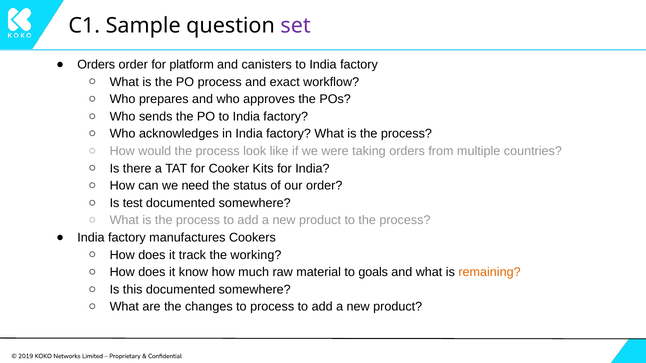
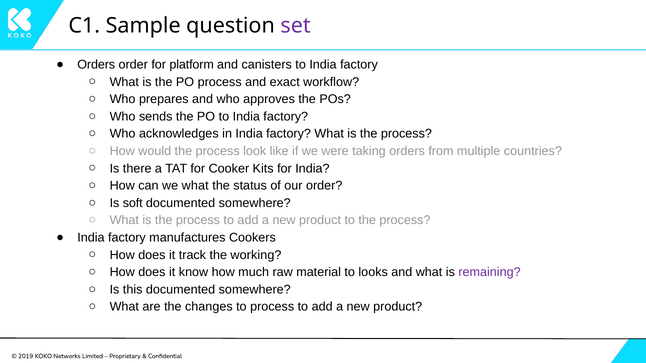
we need: need -> what (195, 186)
test: test -> soft (133, 203)
goals: goals -> looks (373, 273)
remaining colour: orange -> purple (490, 273)
